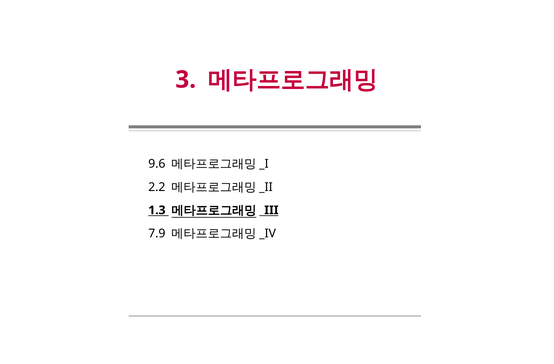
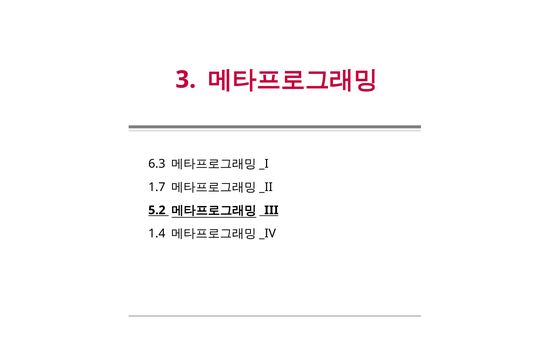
9.6: 9.6 -> 6.3 (157, 164)
2.2: 2.2 -> 1.7 (157, 187)
1.3: 1.3 -> 5.2 (157, 210)
7.9: 7.9 -> 1.4 (157, 233)
